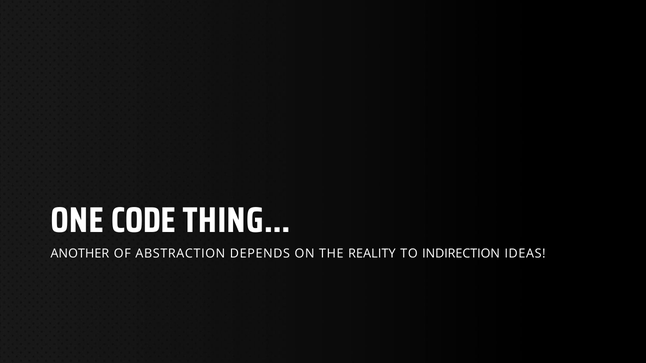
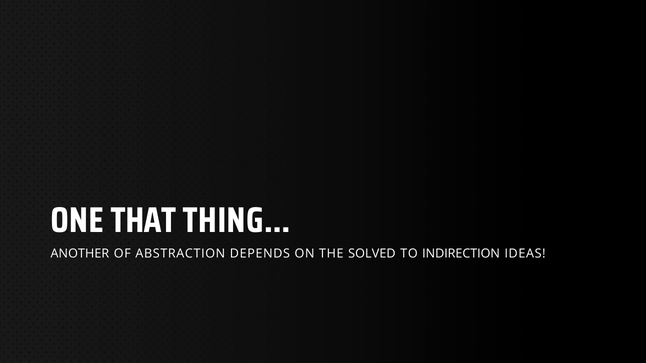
CODE: CODE -> THAT (144, 221)
REALITY: REALITY -> SOLVED (372, 254)
